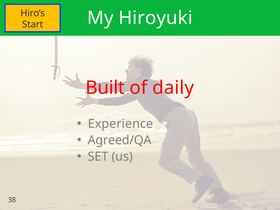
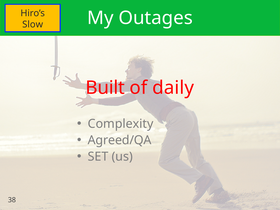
Hiroyuki: Hiroyuki -> Outages (156, 18)
Start: Start -> Slow (33, 24)
Experience: Experience -> Complexity (121, 124)
